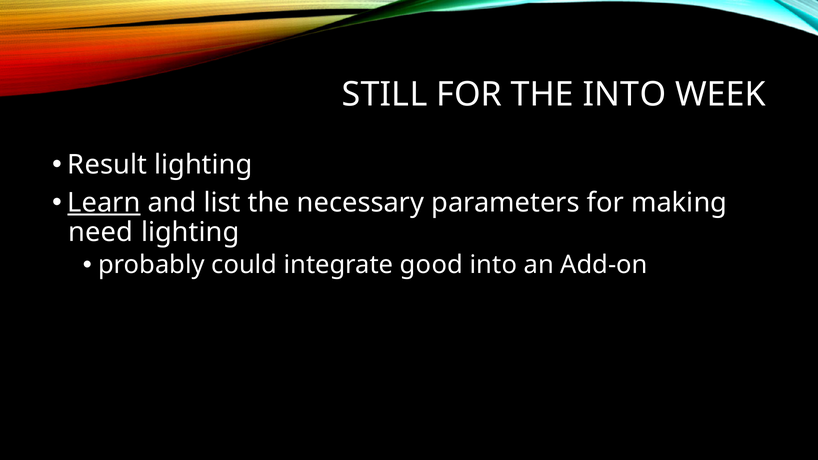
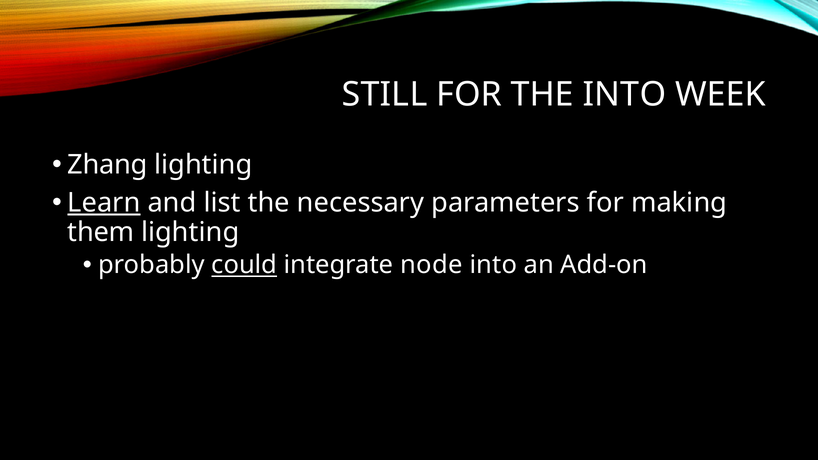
Result: Result -> Zhang (107, 165)
need: need -> them (101, 232)
could underline: none -> present (244, 265)
good: good -> node (432, 265)
